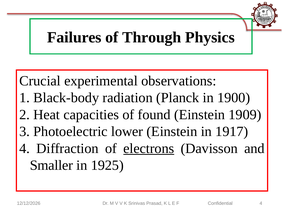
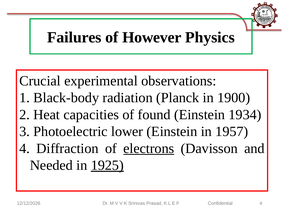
Through: Through -> However (152, 38)
1909: 1909 -> 1934 (245, 115)
1917: 1917 -> 1957 (232, 132)
Smaller: Smaller -> Needed (51, 166)
1925 underline: none -> present (107, 166)
